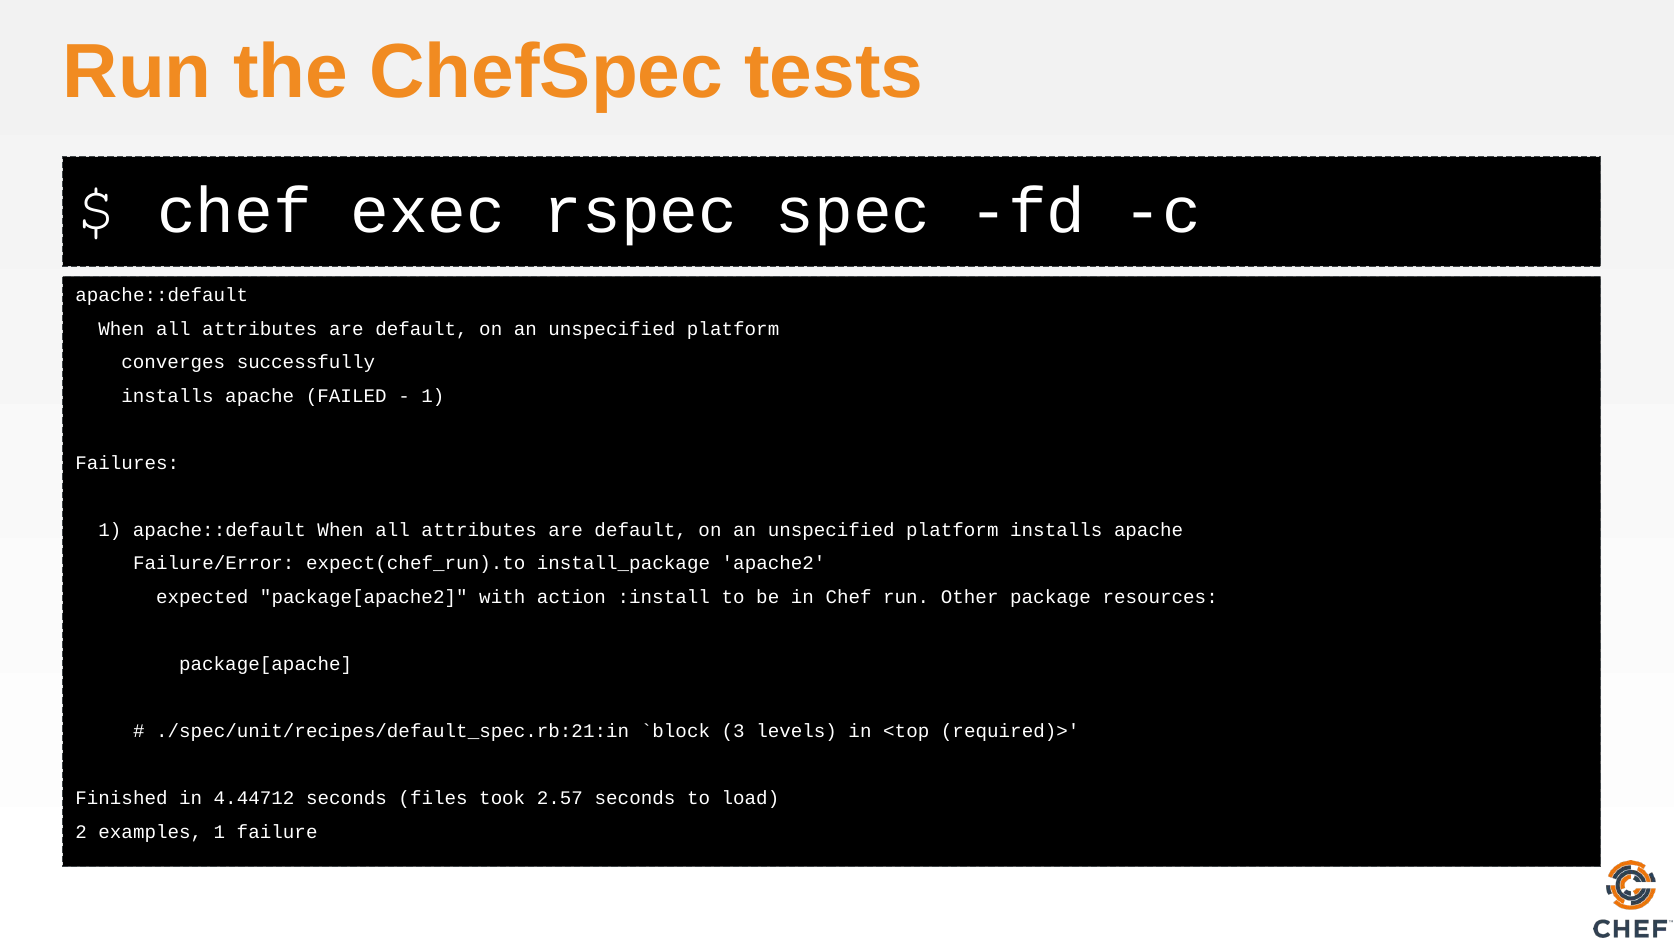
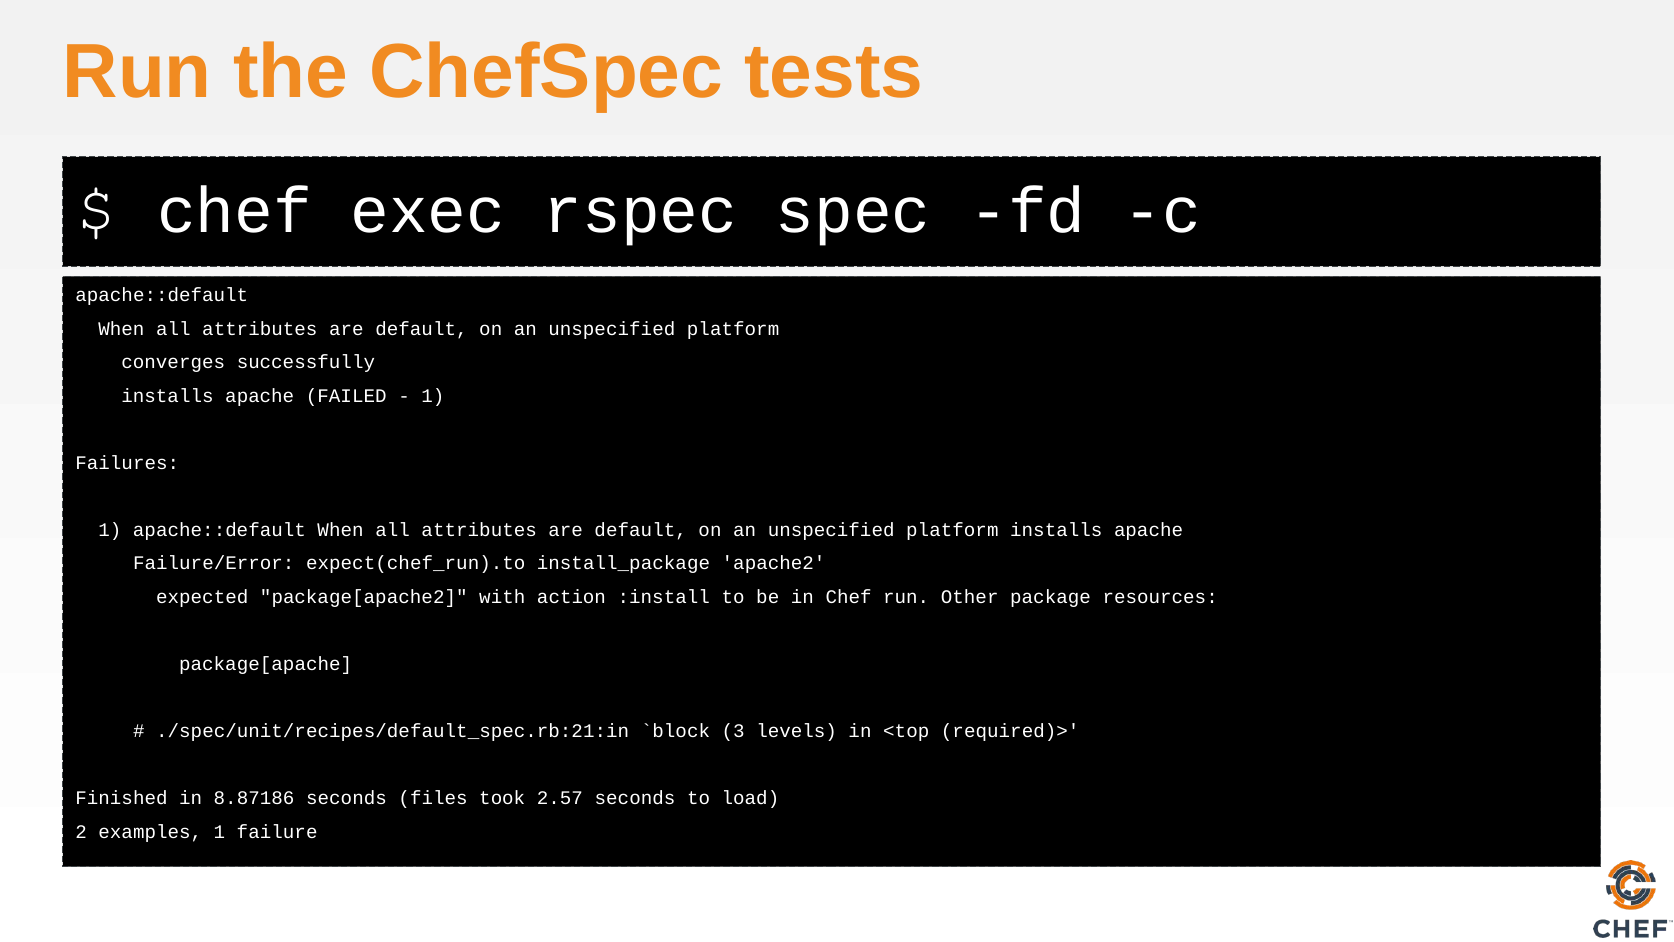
4.44712: 4.44712 -> 8.87186 (254, 798)
